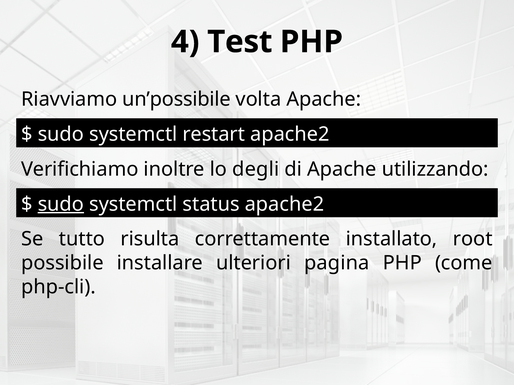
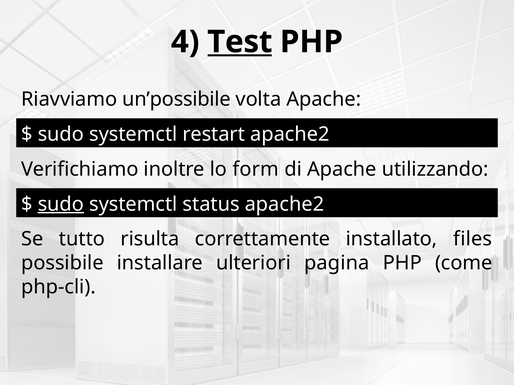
Test underline: none -> present (240, 42)
degli: degli -> form (256, 169)
root: root -> files (473, 239)
